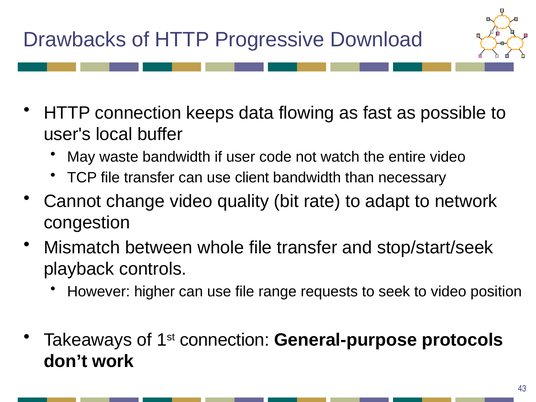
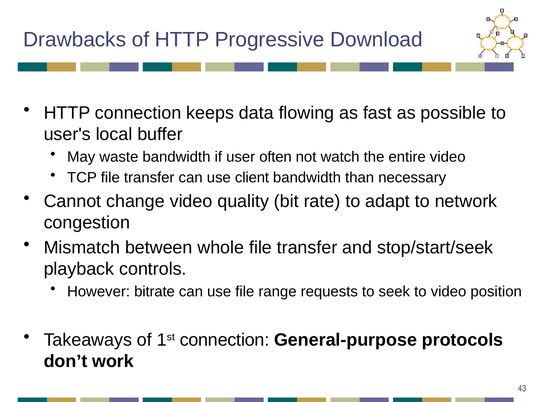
code: code -> often (276, 157)
higher: higher -> bitrate (155, 291)
